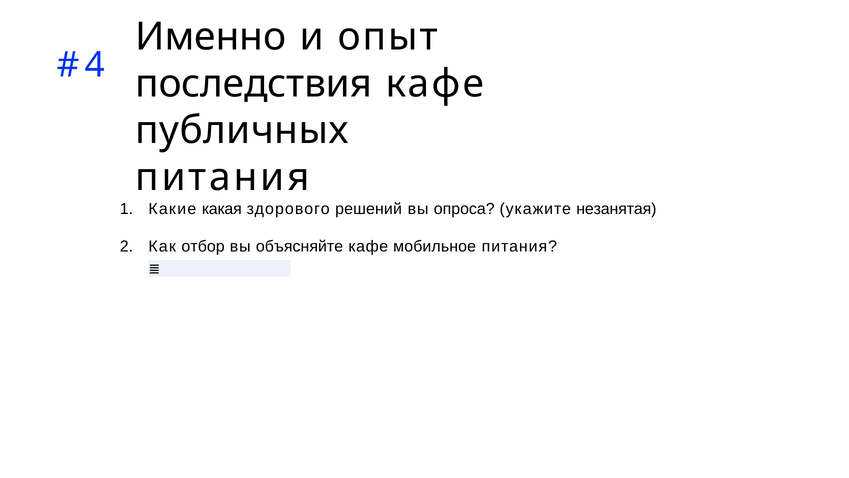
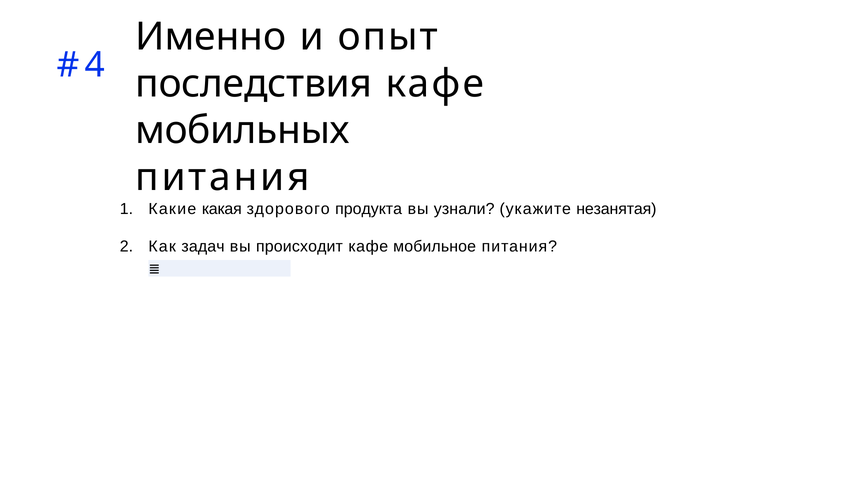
публичных: публичных -> мобильных (242, 130)
решений: решений -> продукта (369, 209)
опроса: опроса -> узнали (464, 209)
отбор: отбор -> задач (203, 246)
объясняйте: объясняйте -> происходит (299, 246)
